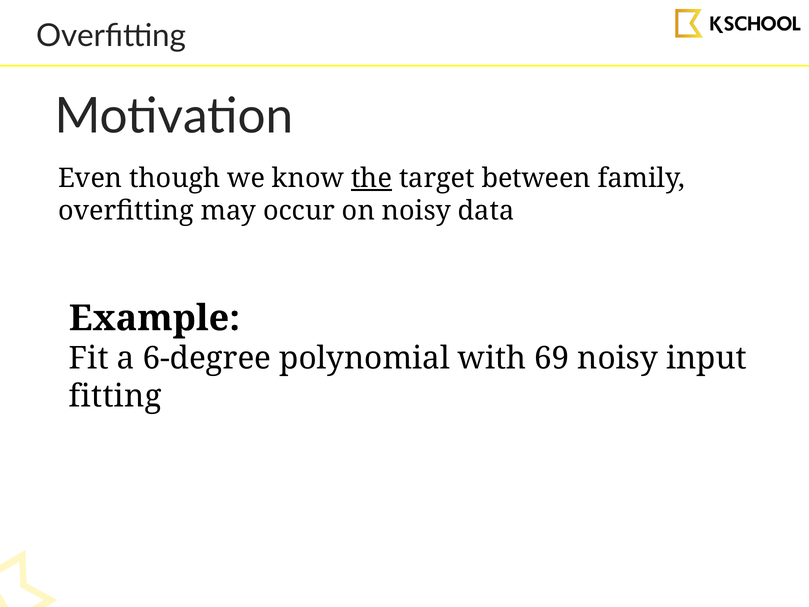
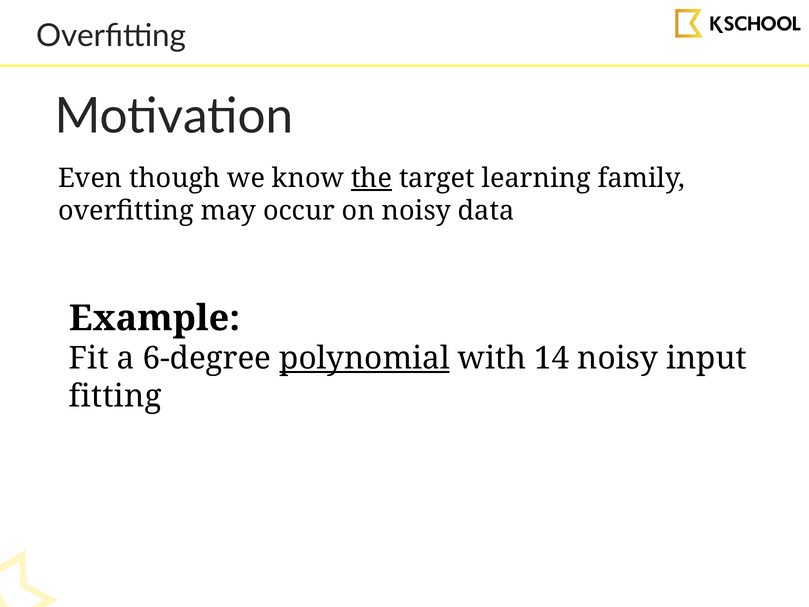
between: between -> learning (536, 178)
polynomial underline: none -> present (365, 358)
69: 69 -> 14 (552, 358)
